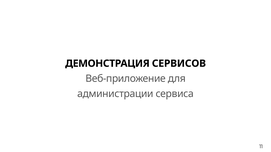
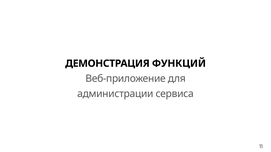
СЕРВИСОВ: СЕРВИСОВ -> ФУНКЦИЙ (179, 64)
